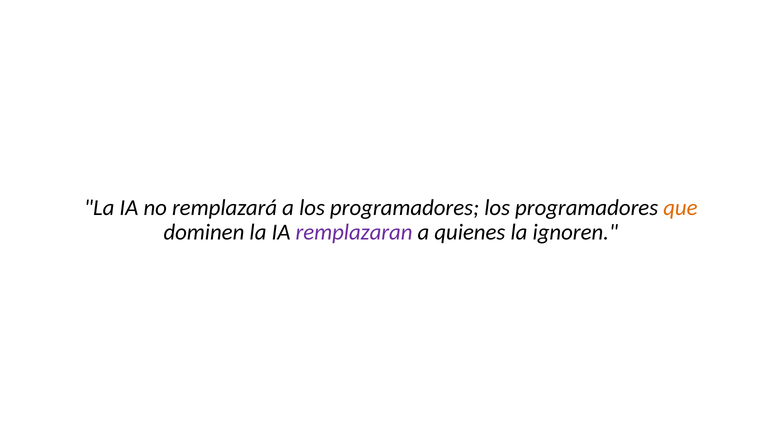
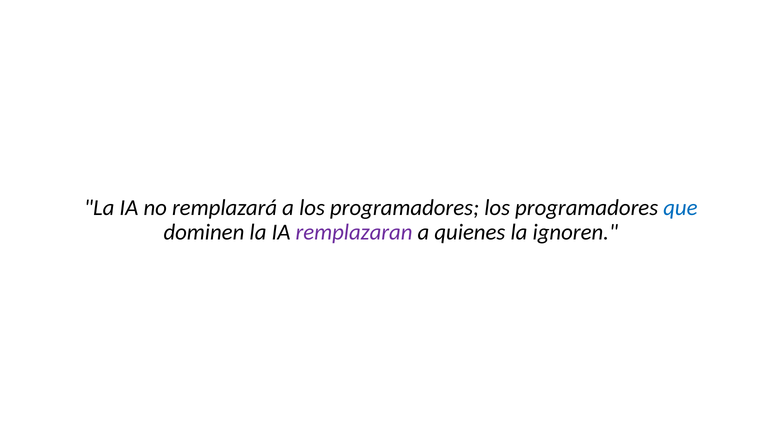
que colour: orange -> blue (680, 207)
